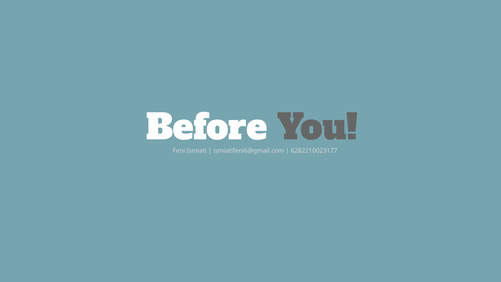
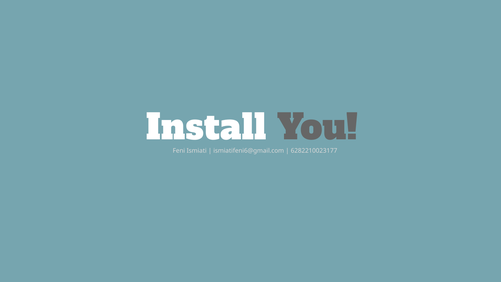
Before: Before -> Install (206, 128)
